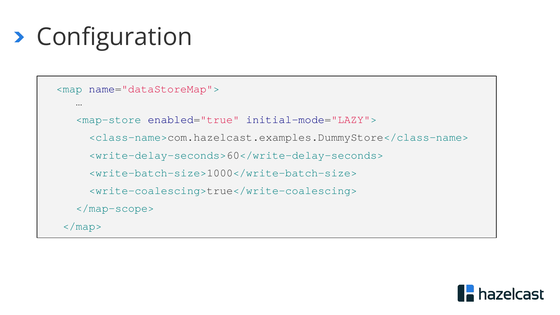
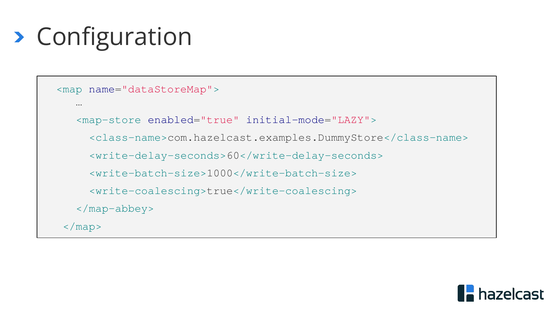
</map-scope>: </map-scope> -> </map-abbey> (115, 208)
